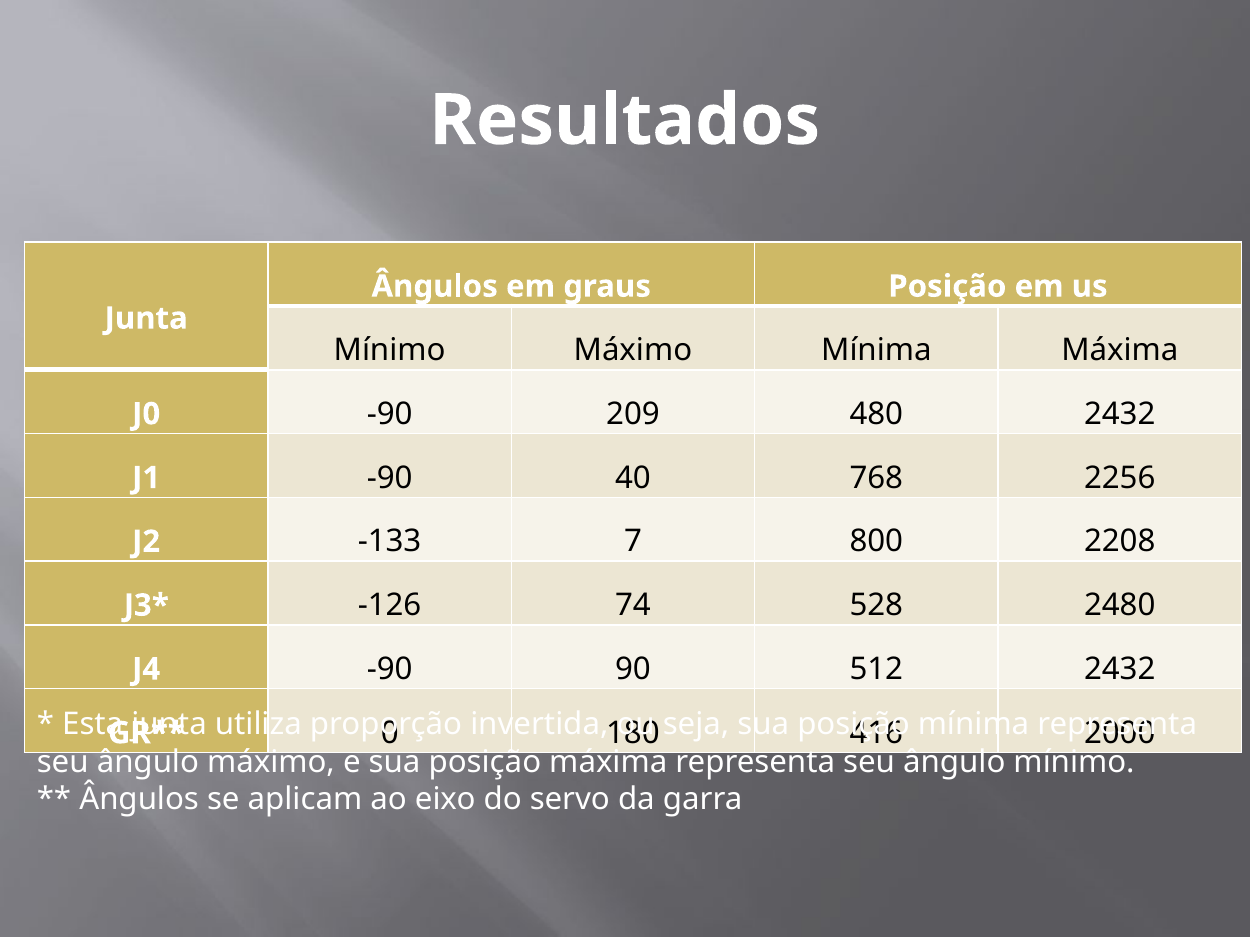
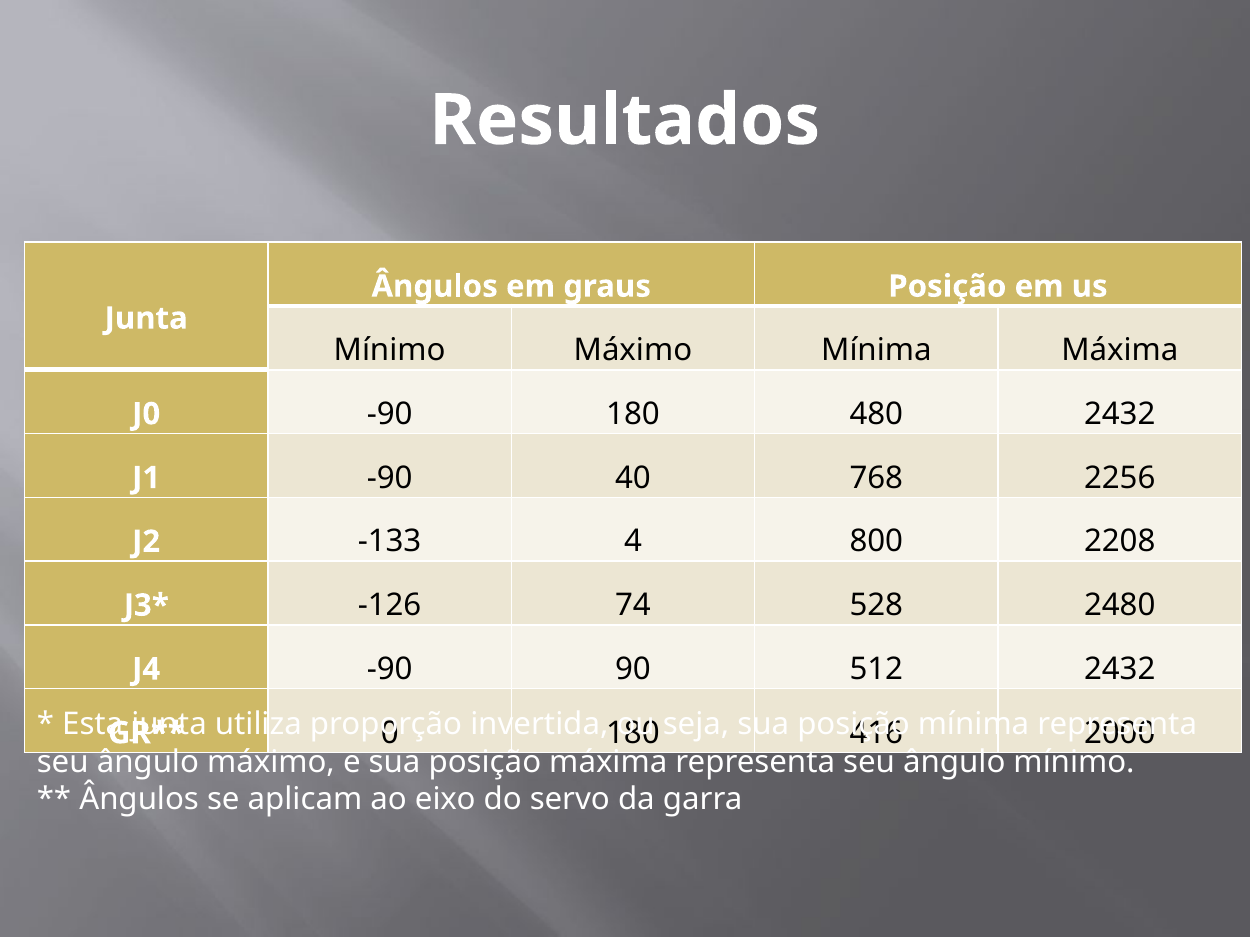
-90 209: 209 -> 180 (633, 414)
7: 7 -> 4 (633, 542)
